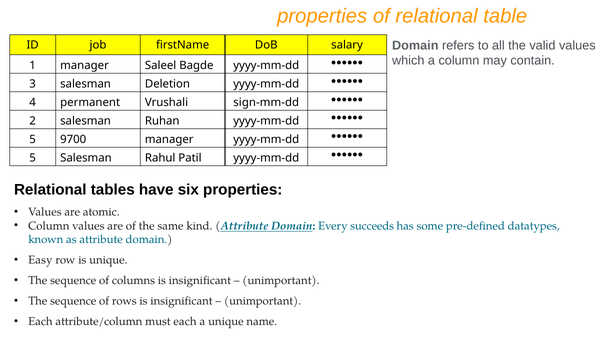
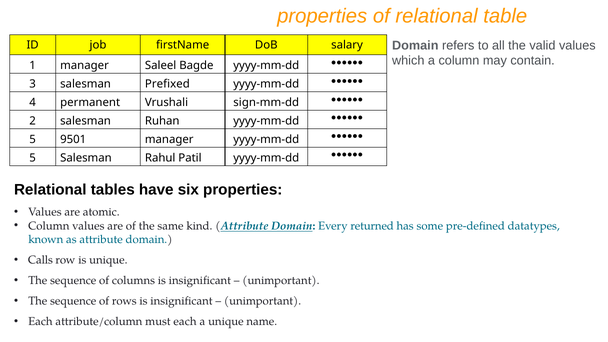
Deletion: Deletion -> Prefixed (167, 84)
9700: 9700 -> 9501 (73, 139)
succeeds: succeeds -> returned (372, 226)
Easy: Easy -> Calls (40, 260)
